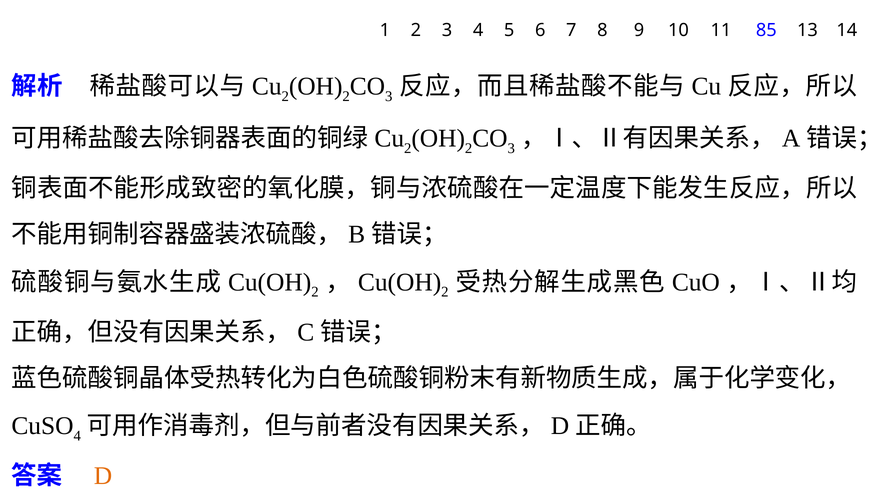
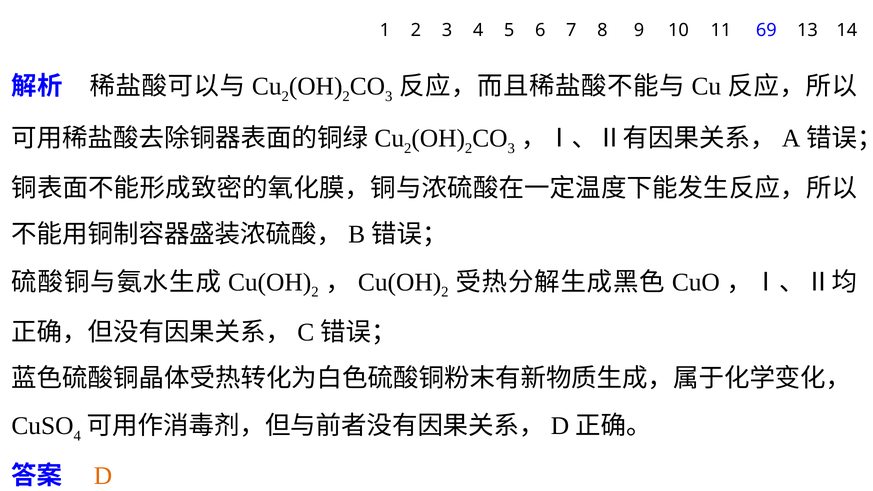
85: 85 -> 69 (766, 30)
